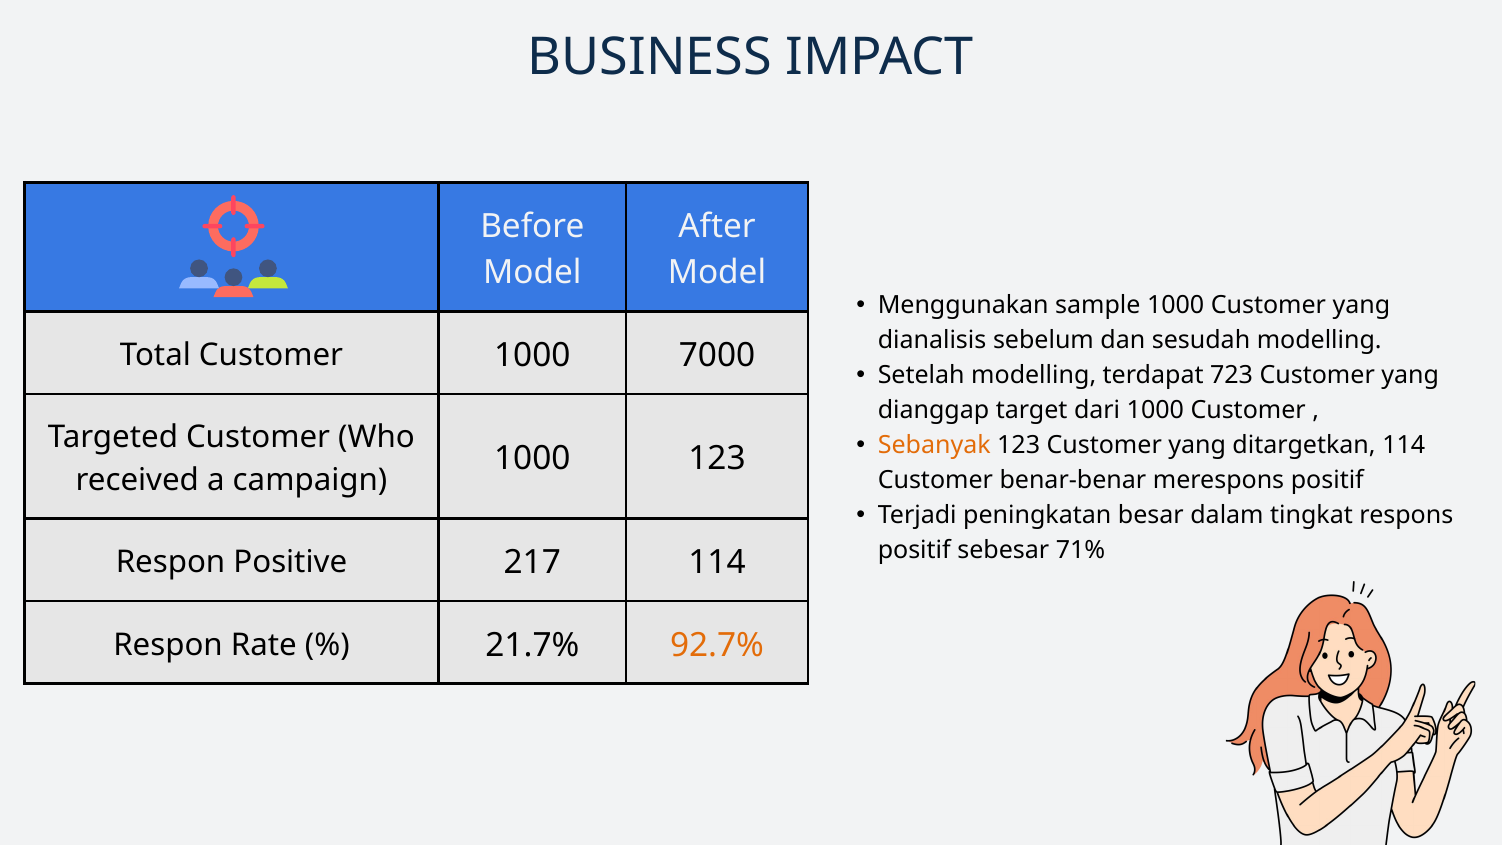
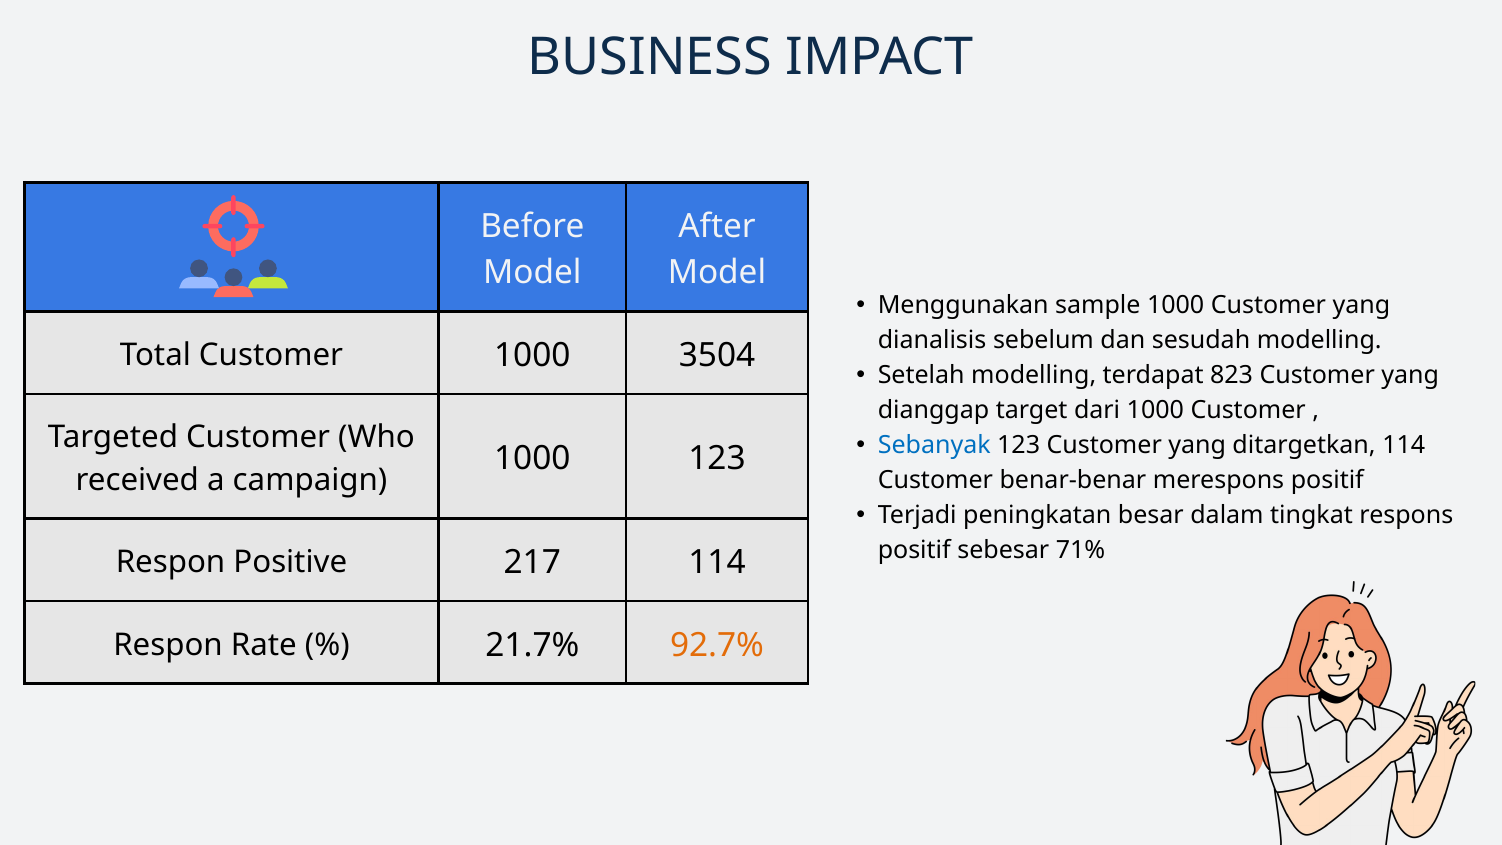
7000: 7000 -> 3504 (717, 355)
723: 723 -> 823 (1232, 375)
Sebanyak colour: orange -> blue (934, 445)
